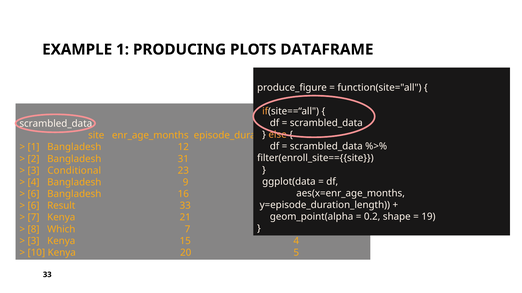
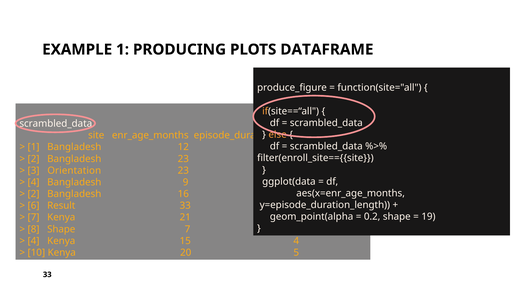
Bangladesh 31: 31 -> 23 (183, 159)
Conditional: Conditional -> Orientation (74, 171)
6: 6 -> 2 (34, 194)
8 Which: Which -> Shape (61, 230)
3: 3 -> 4 (34, 241)
